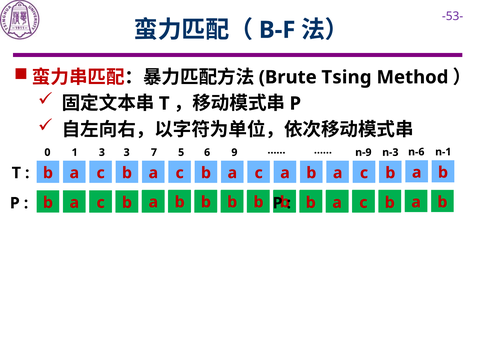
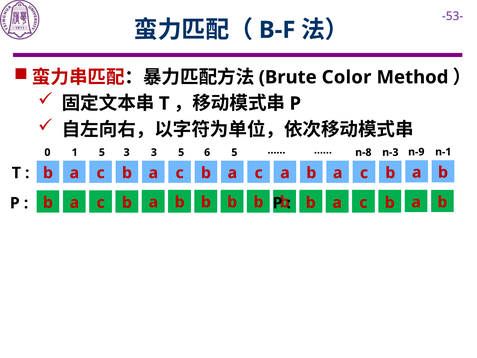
Tsing: Tsing -> Color (347, 77)
n-6: n-6 -> n-9 (416, 152)
1 3: 3 -> 5 (102, 152)
3 7: 7 -> 3 (154, 152)
6 9: 9 -> 5 (234, 152)
n-9: n-9 -> n-8 (363, 152)
